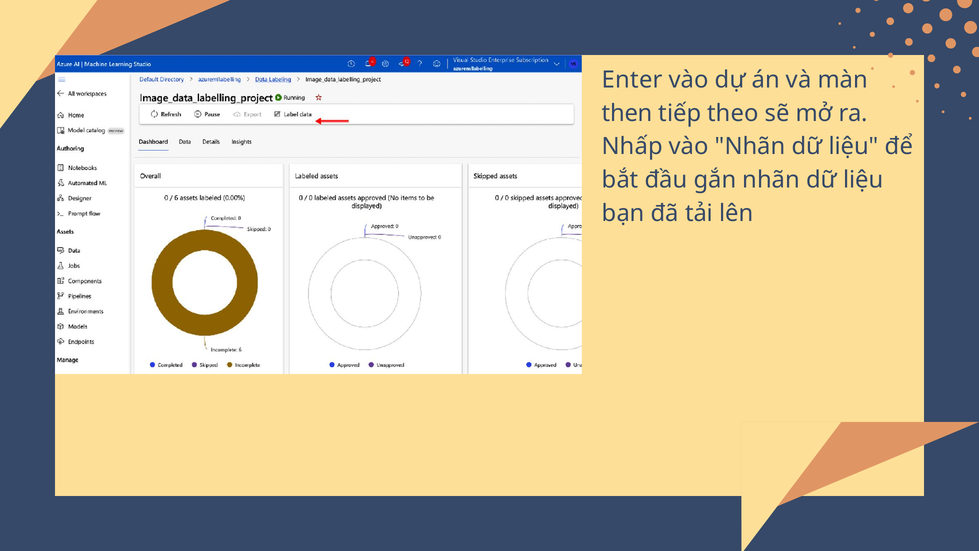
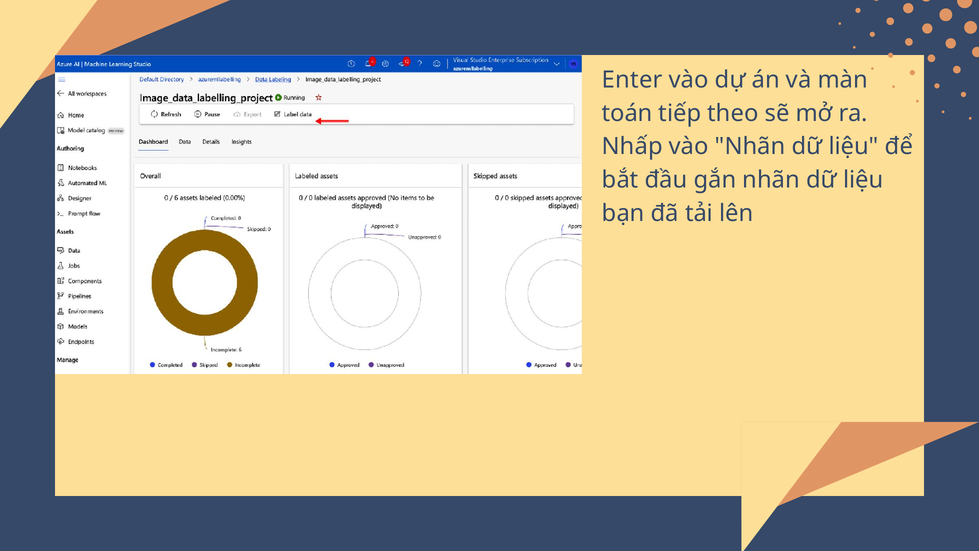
then: then -> toán (627, 113)
